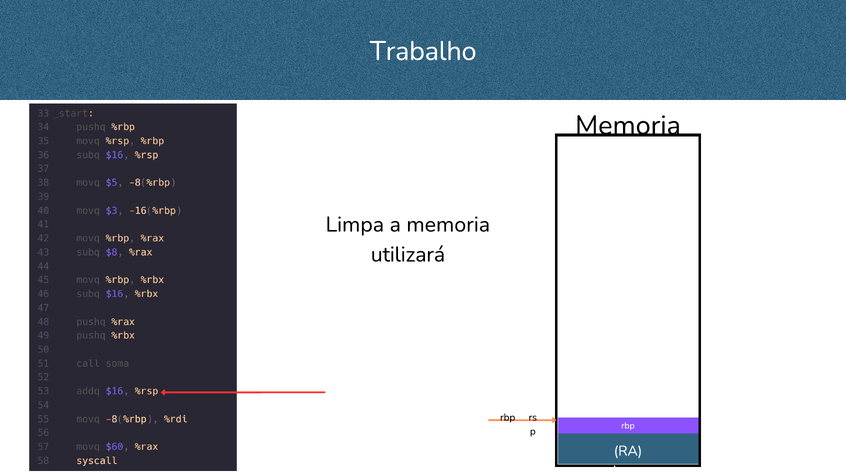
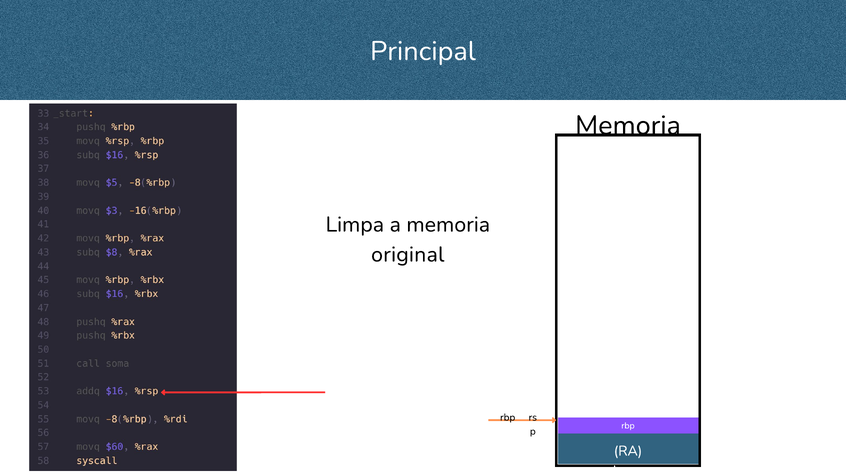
Trabalho: Trabalho -> Principal (423, 51)
utilizará: utilizará -> original (408, 254)
